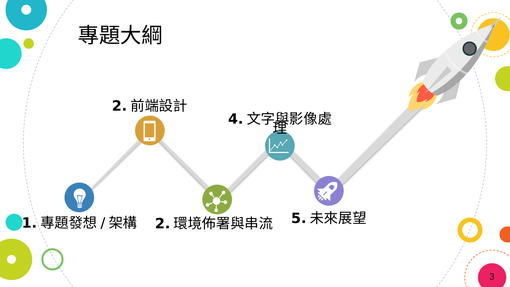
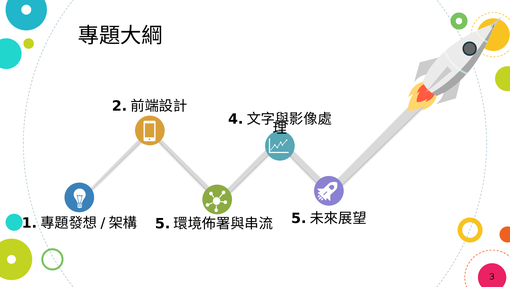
2: 2 -> 5 (163, 224)
